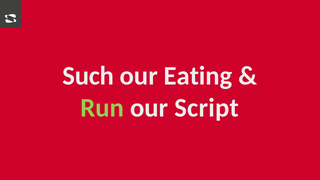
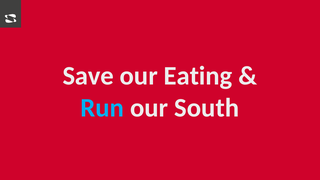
Such: Such -> Save (88, 76)
Run colour: light green -> light blue (102, 108)
Script: Script -> South (207, 108)
